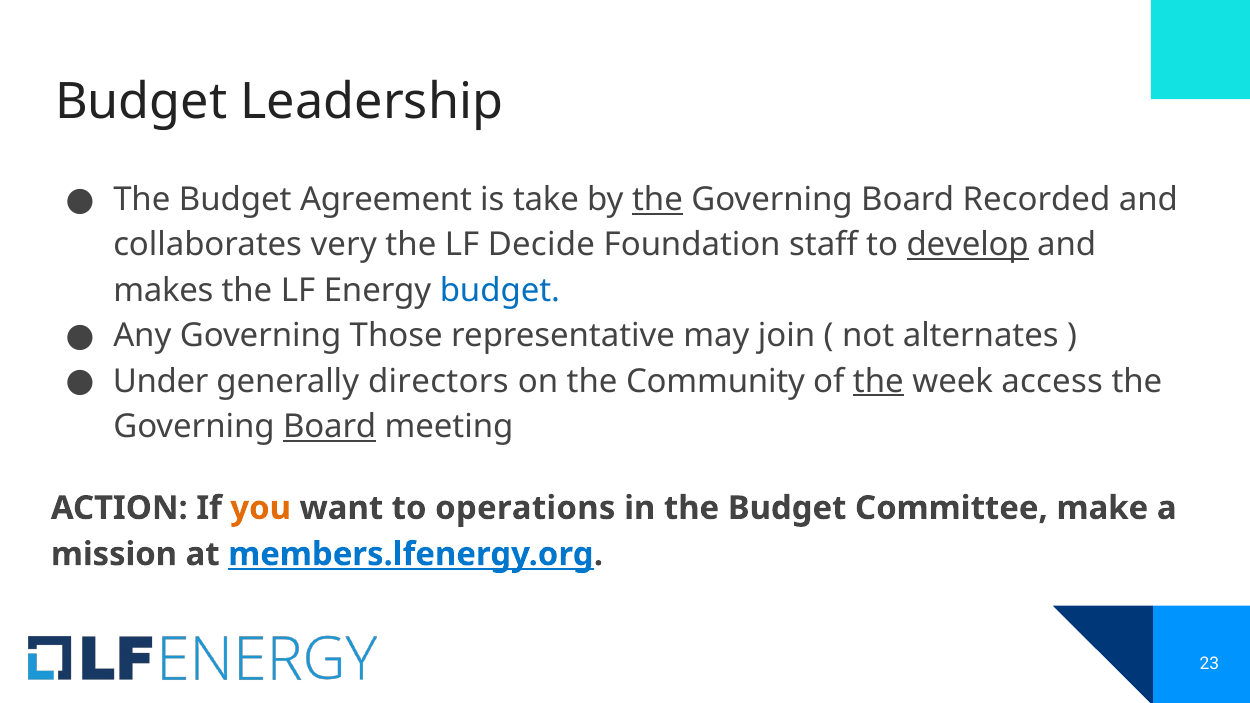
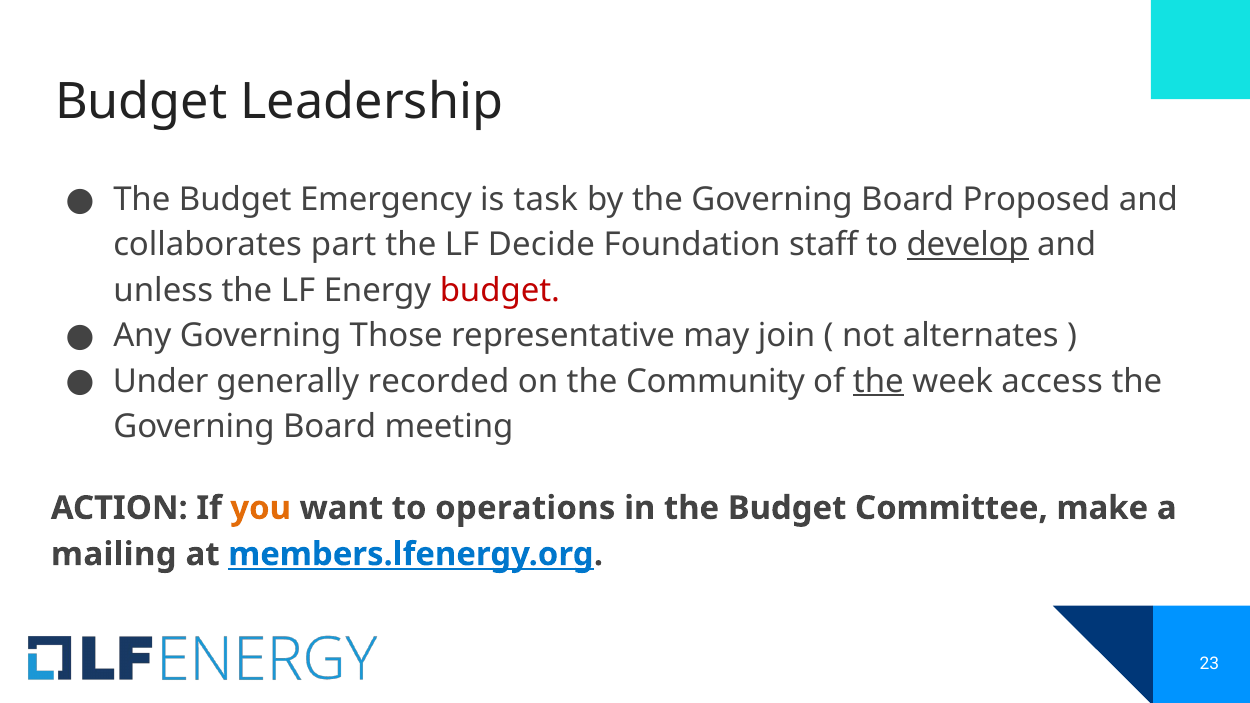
Agreement: Agreement -> Emergency (386, 200)
take: take -> task (546, 200)
the underline: present -> none (657, 200)
Recorded: Recorded -> Proposed (1037, 200)
very: very -> part (344, 245)
makes: makes -> unless (163, 291)
budget colour: blue -> red (500, 291)
directors: directors -> recorded (438, 381)
Board underline: present -> none (330, 427)
mission: mission -> mailing (114, 554)
